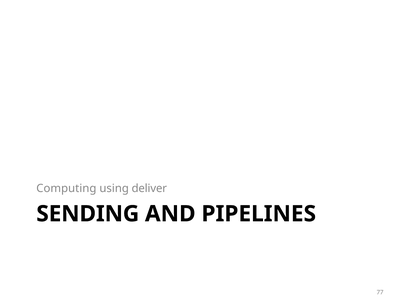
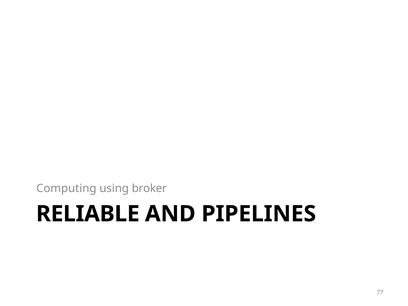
deliver: deliver -> broker (149, 189)
SENDING: SENDING -> RELIABLE (88, 214)
